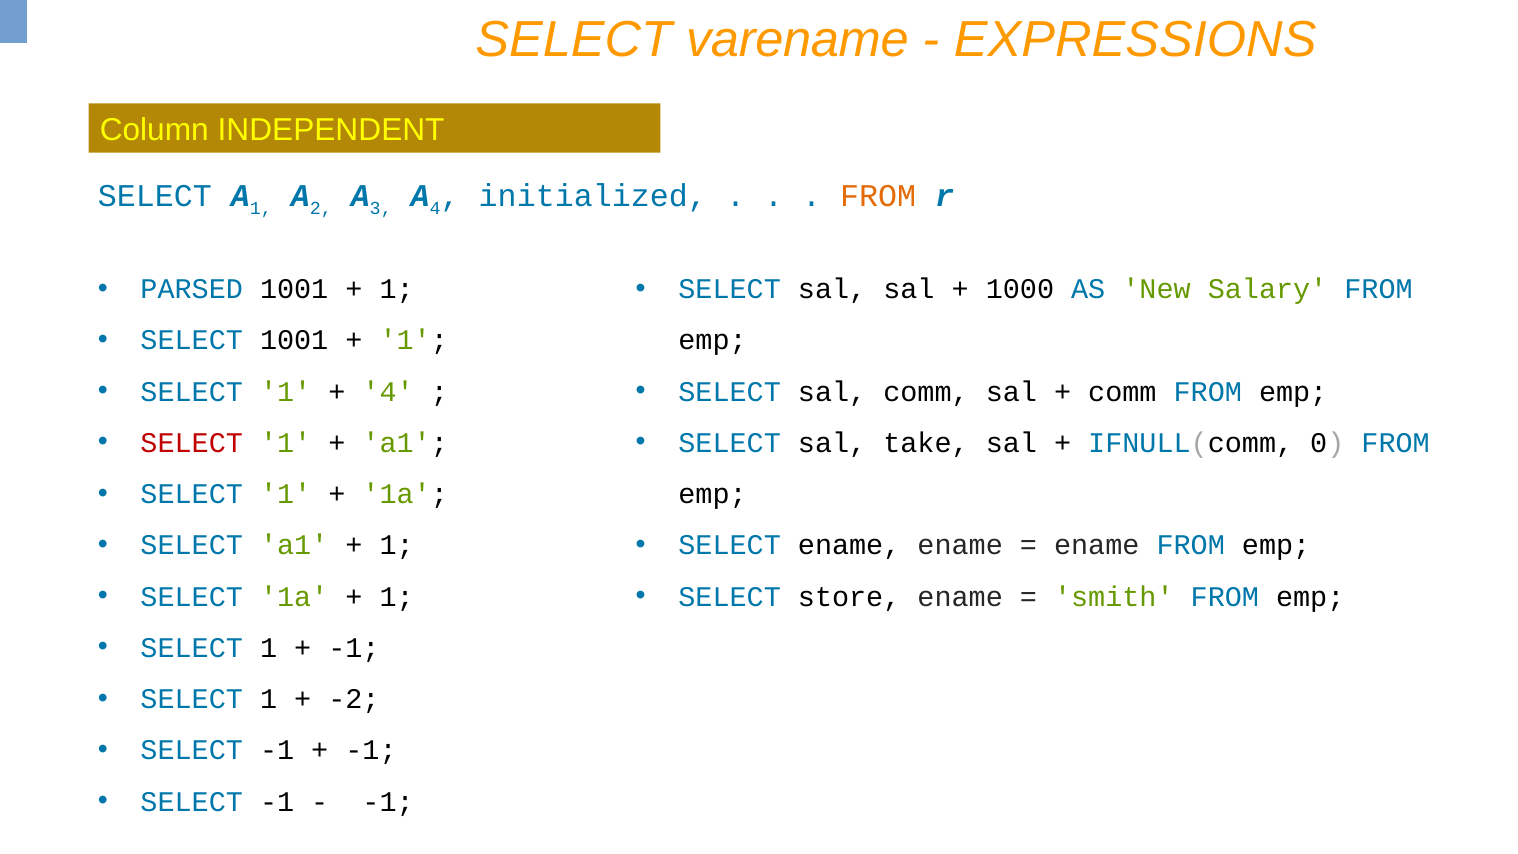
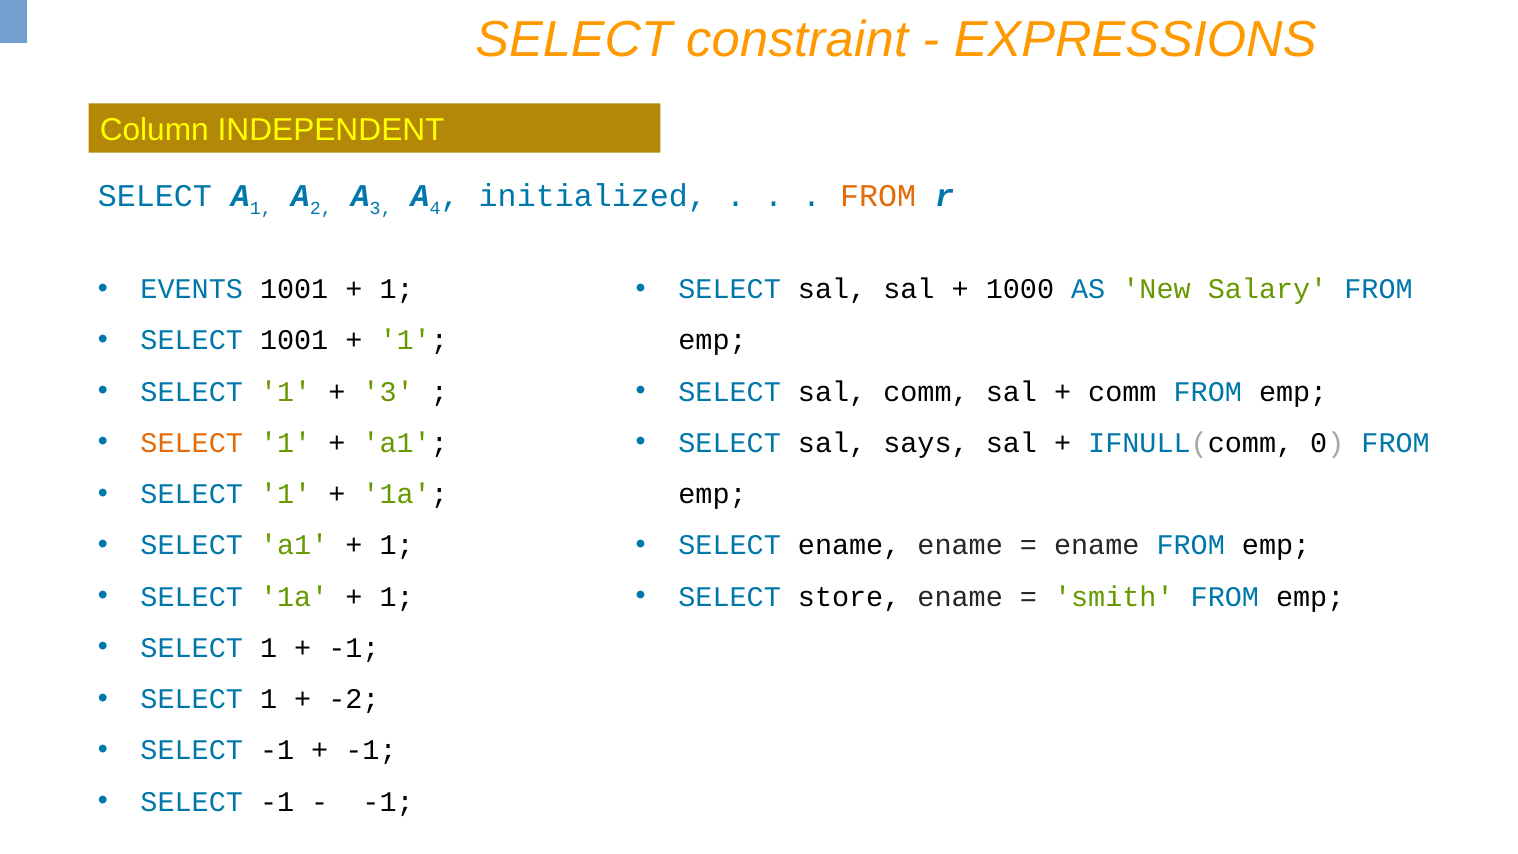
varename: varename -> constraint (797, 40)
PARSED: PARSED -> EVENTS (192, 289)
4: 4 -> 3 (388, 392)
SELECT colour: red -> orange (192, 443)
take: take -> says (926, 443)
